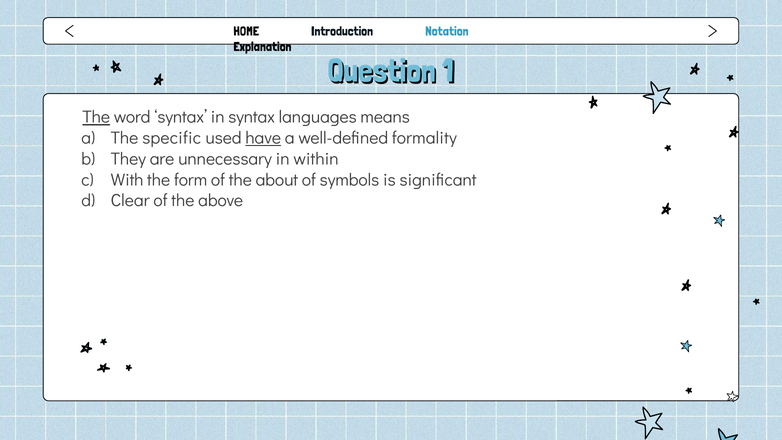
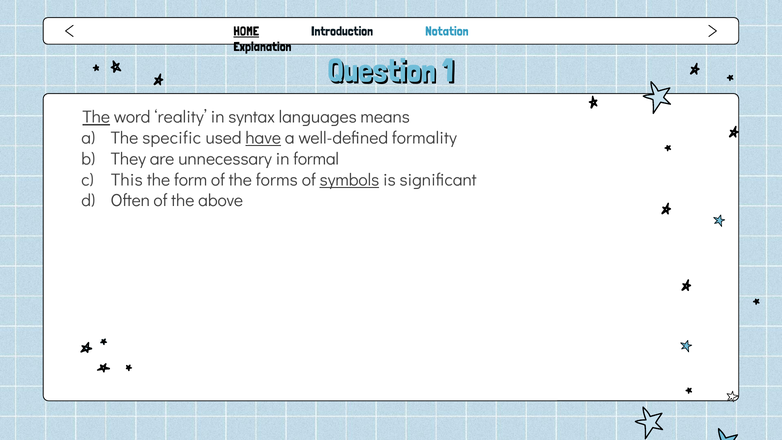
HOME underline: none -> present (246, 31)
word syntax: syntax -> reality (181, 117)
within: within -> formal (316, 159)
With: With -> This (127, 180)
about: about -> forms (277, 180)
symbols underline: none -> present (349, 180)
Clear: Clear -> Often (130, 201)
